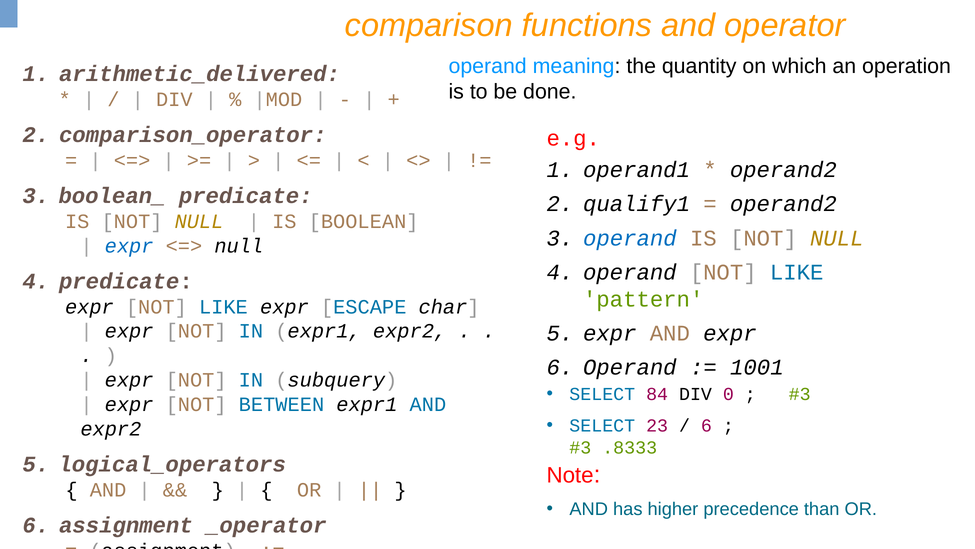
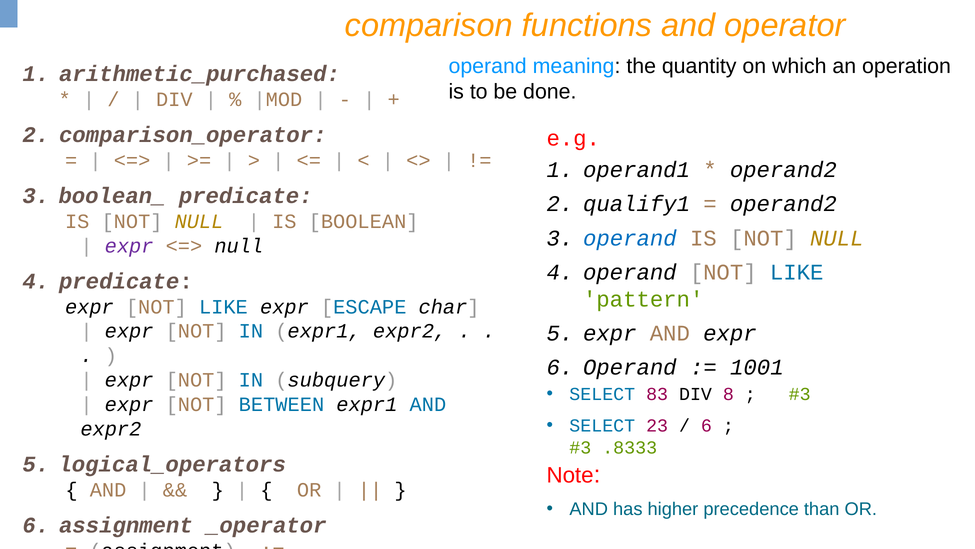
arithmetic_delivered: arithmetic_delivered -> arithmetic_purchased (199, 74)
expr colour: blue -> purple (129, 246)
84: 84 -> 83 (657, 394)
0: 0 -> 8 (728, 394)
